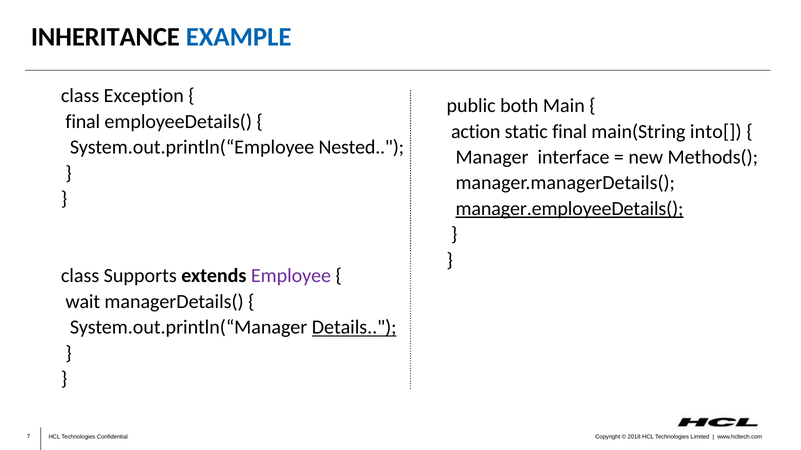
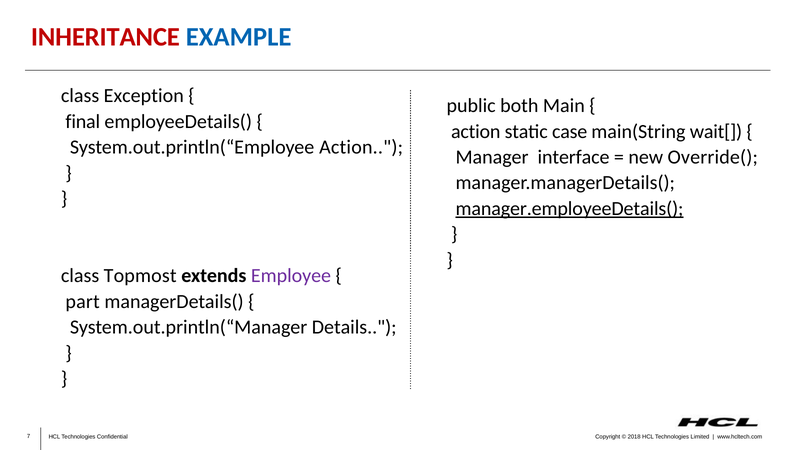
INHERITANCE colour: black -> red (105, 37)
static final: final -> case (570, 132)
into[: into[ -> wait[ (716, 132)
System.out.println(“Employee Nested: Nested -> Action (361, 147)
Methods(: Methods( -> Override( (713, 157)
Supports: Supports -> Topmost (140, 276)
wait: wait -> part (83, 302)
Details underline: present -> none (354, 328)
